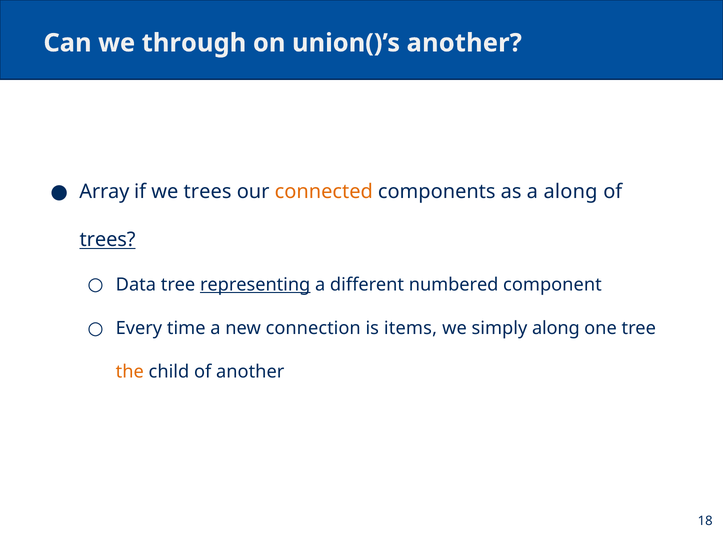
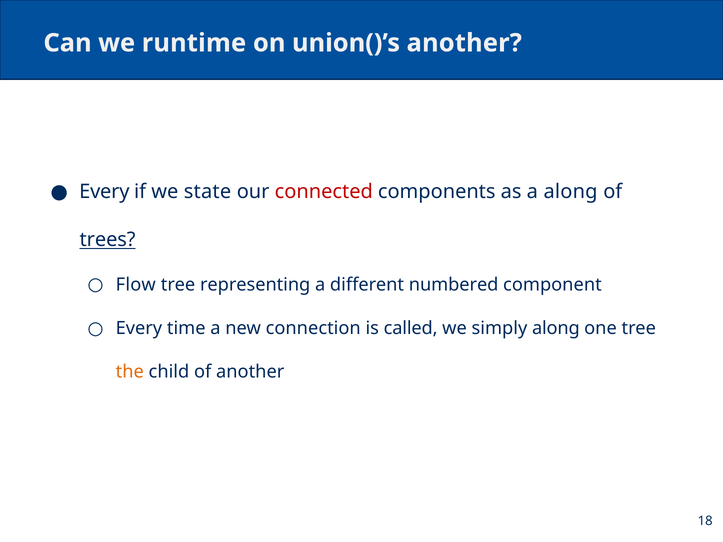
through: through -> runtime (194, 43)
Array: Array -> Every (104, 192)
we trees: trees -> state (207, 192)
connected colour: orange -> red (324, 192)
Data: Data -> Flow (136, 285)
representing underline: present -> none (255, 285)
items: items -> called (411, 329)
